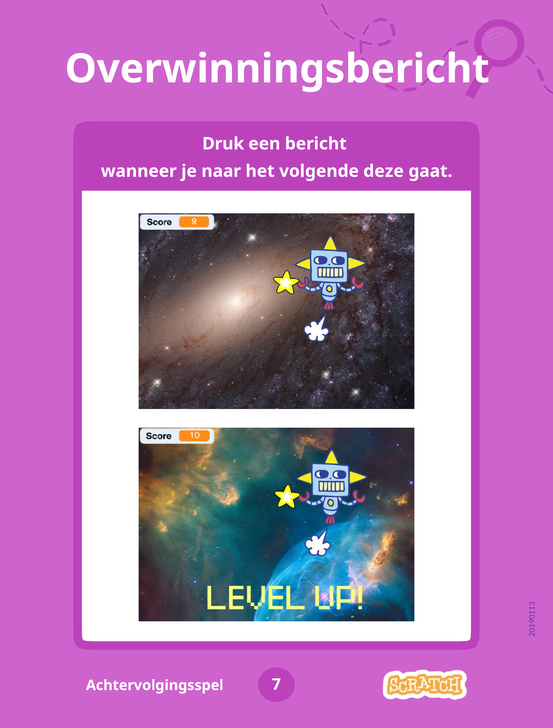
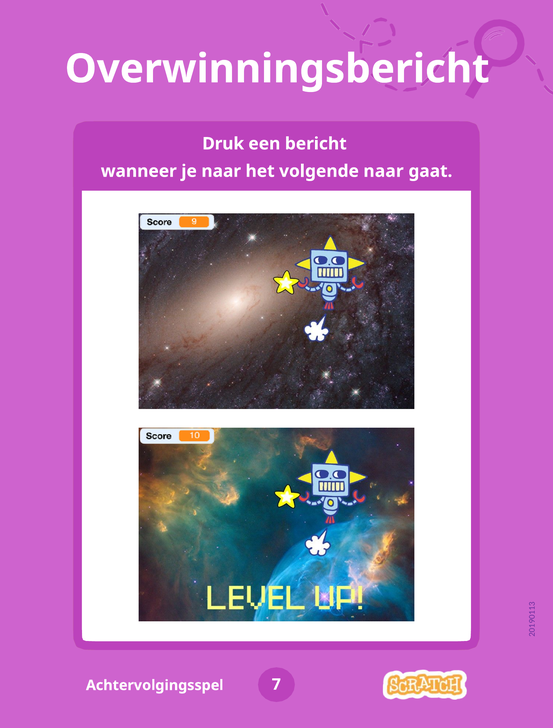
volgende deze: deze -> naar (384, 171)
